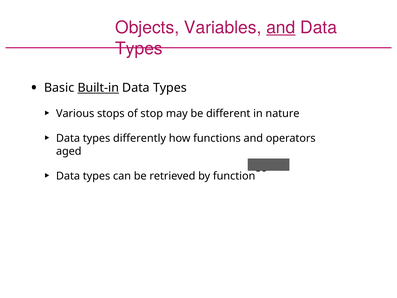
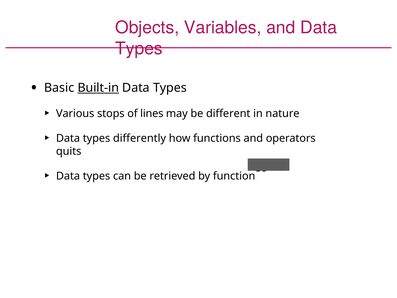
and underline: present -> none (281, 28)
stop: stop -> lines (152, 113)
aged: aged -> quits (69, 151)
